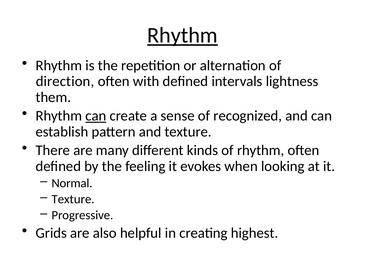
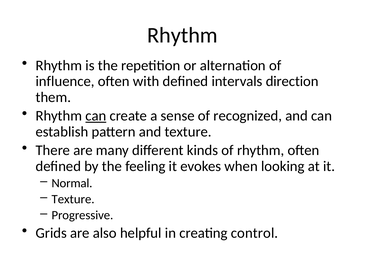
Rhythm underline: present -> none (182, 35)
direction: direction -> influence (65, 81)
lightness: lightness -> direction (292, 81)
highest: highest -> control (255, 233)
